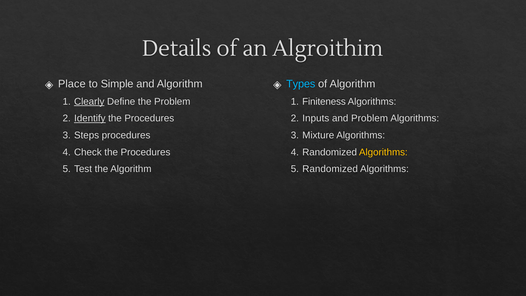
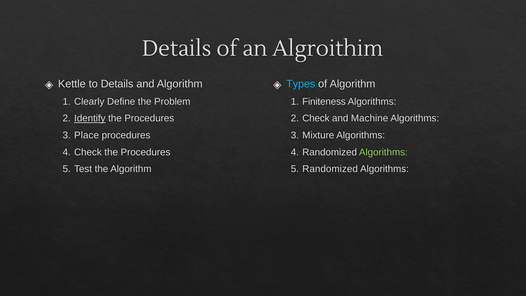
Place: Place -> Kettle (72, 84)
to Simple: Simple -> Details (117, 84)
Clearly underline: present -> none (89, 101)
Inputs: Inputs -> Check (316, 118)
and Problem: Problem -> Machine (370, 118)
Steps: Steps -> Place (87, 135)
Algorithms colour: yellow -> light green (383, 152)
